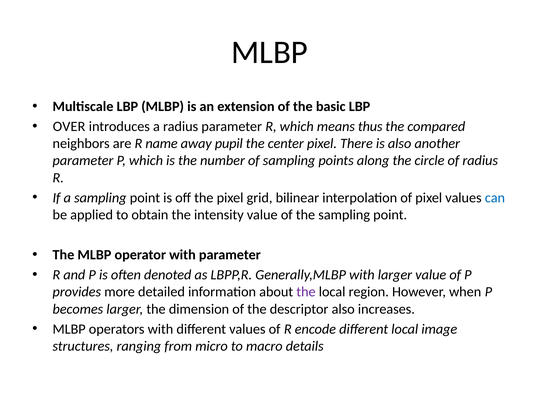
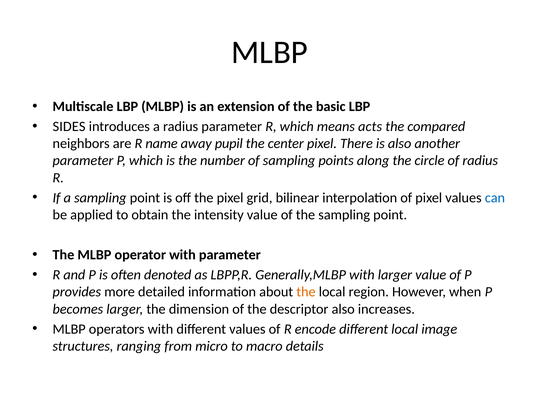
OVER: OVER -> SIDES (69, 127)
thus: thus -> acts (370, 127)
the colour: purple -> orange (306, 292)
